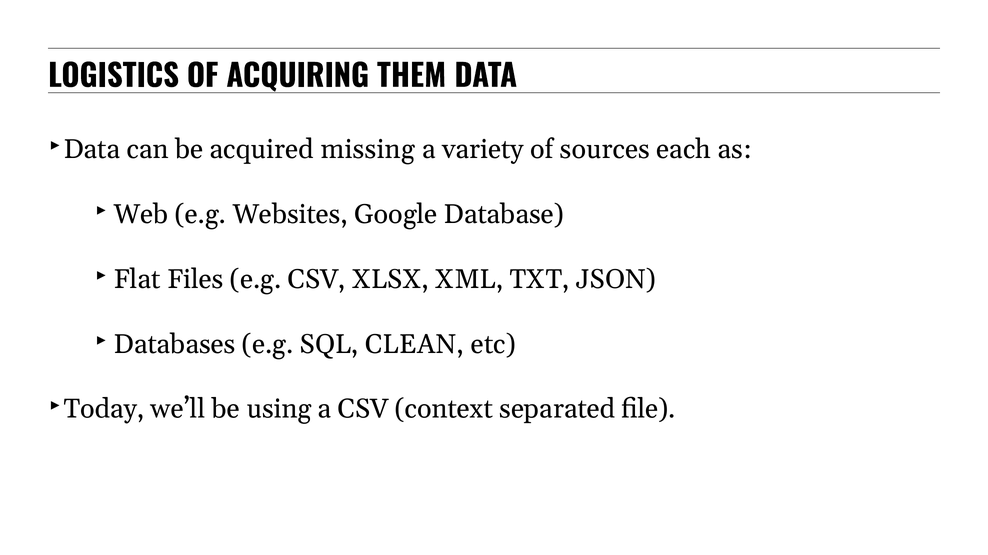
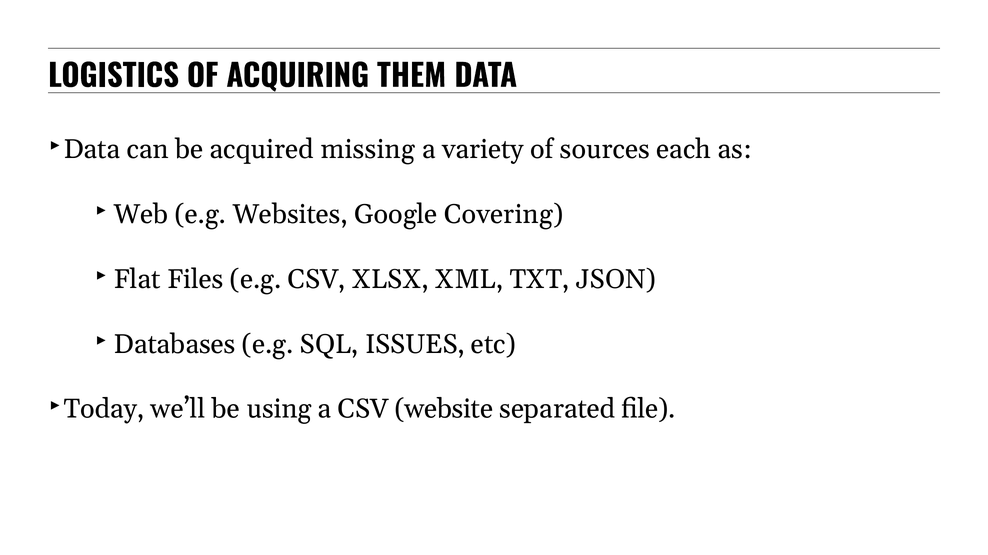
Database: Database -> Covering (504, 214)
CLEAN: CLEAN -> ISSUES (415, 344)
context: context -> website (444, 409)
